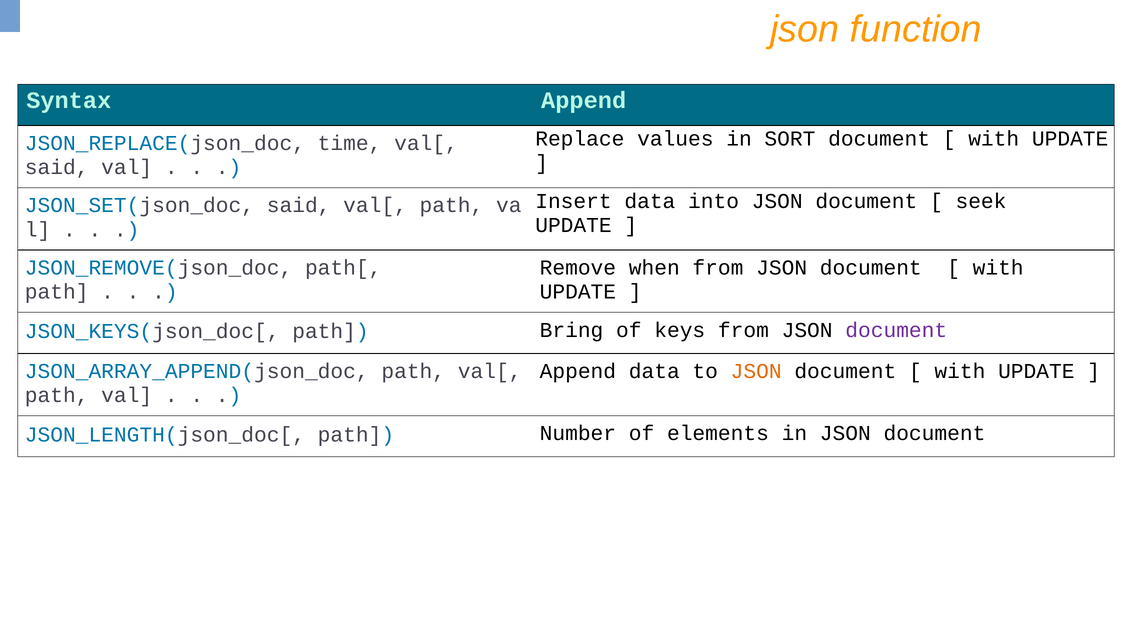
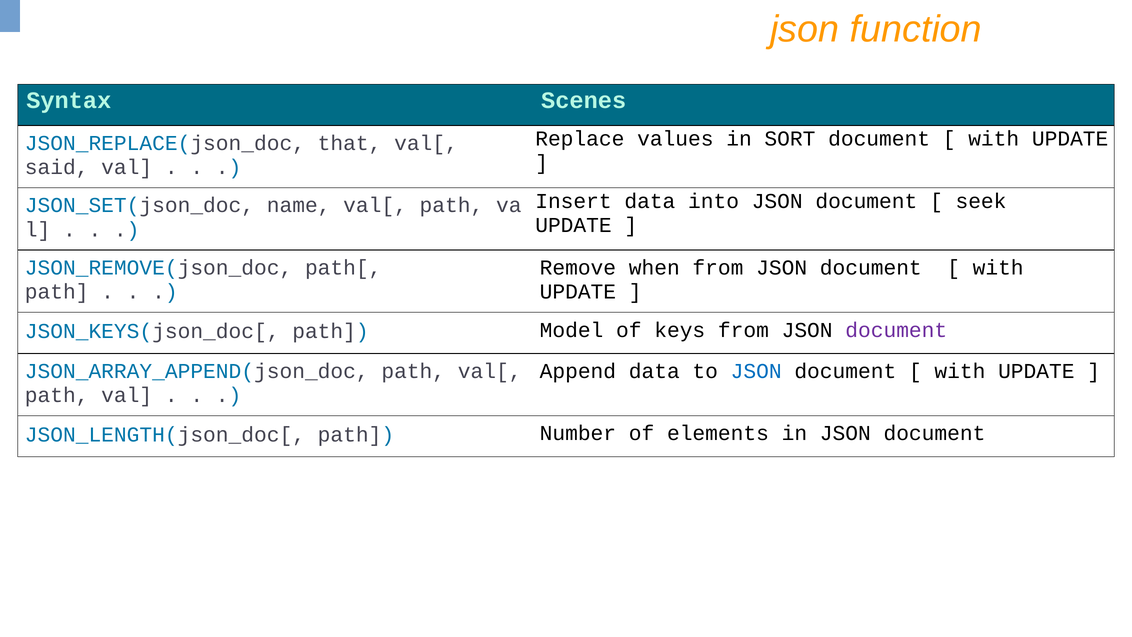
Syntax Append: Append -> Scenes (584, 100)
time: time -> that (350, 143)
said: said -> name (299, 205)
Bring: Bring -> Model (572, 330)
JSON colour: orange -> blue (756, 371)
